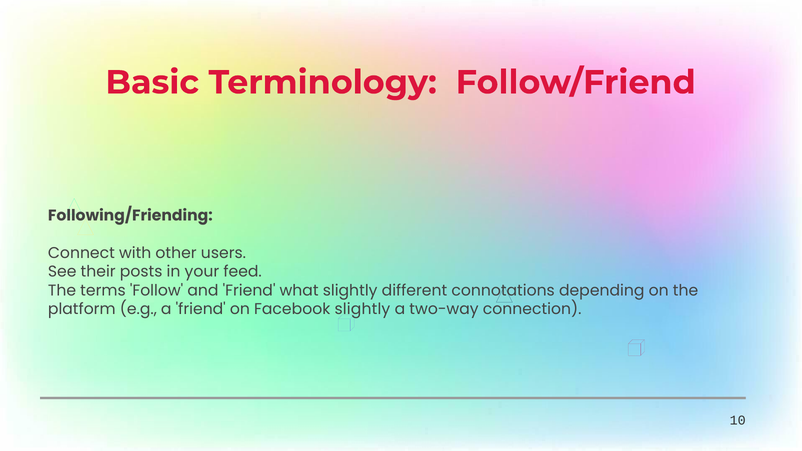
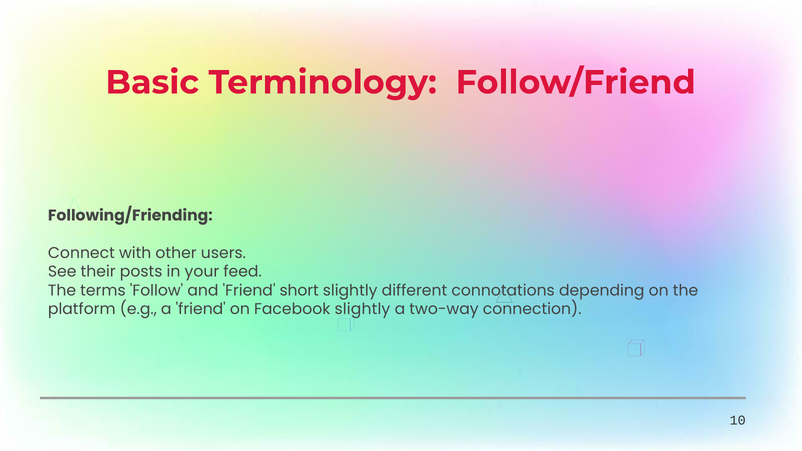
what: what -> short (299, 291)
